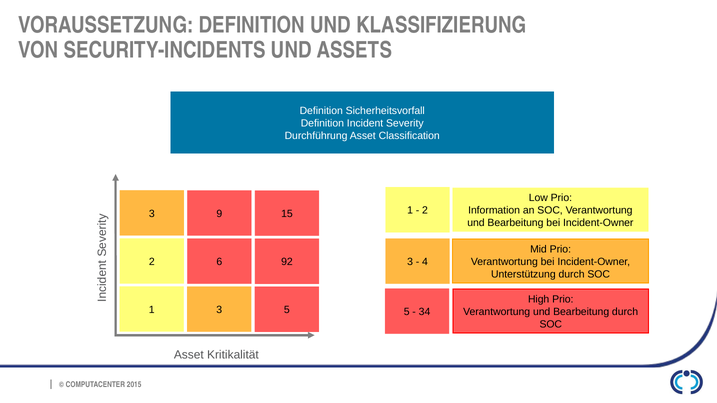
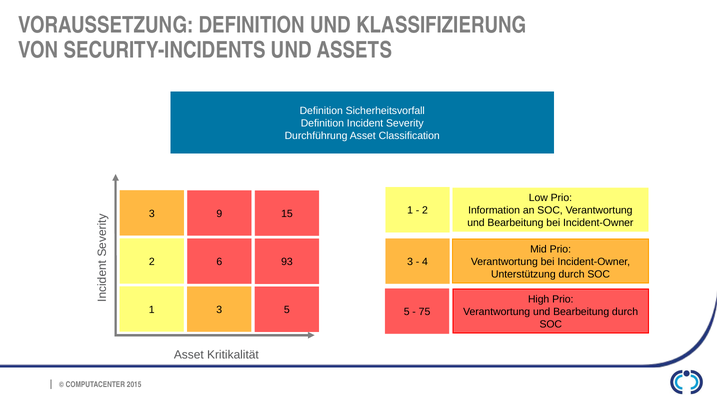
92: 92 -> 93 (287, 262)
34: 34 -> 75 (425, 312)
